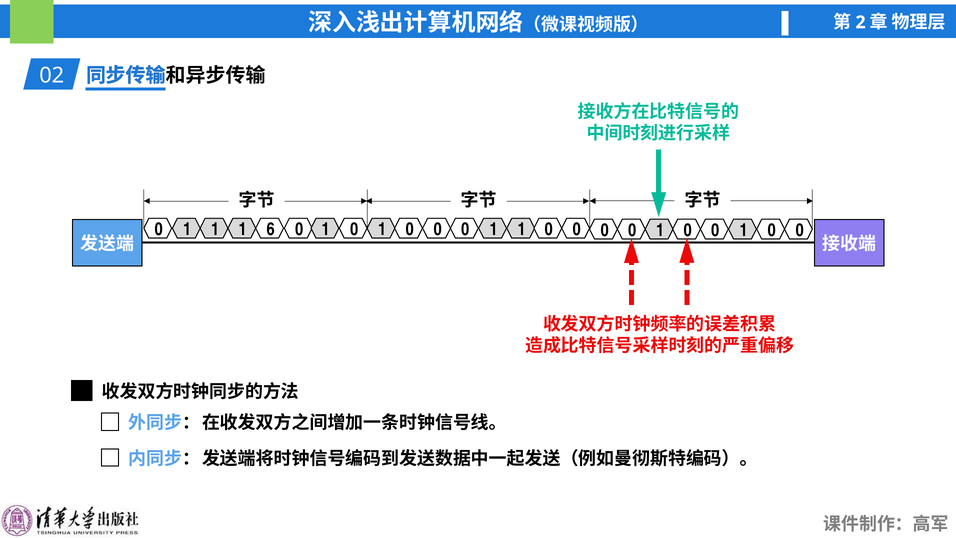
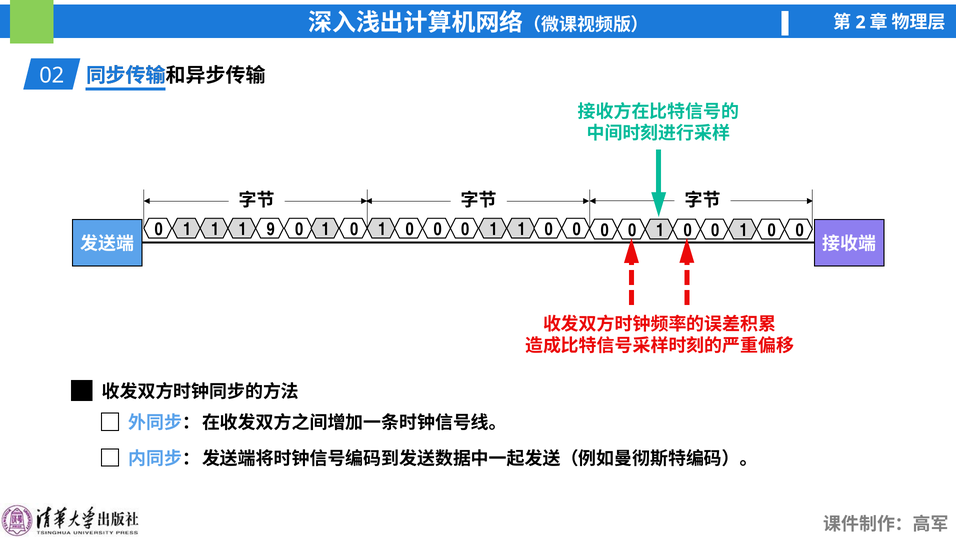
6: 6 -> 9 (271, 229)
